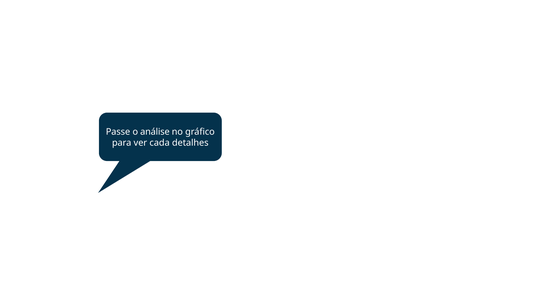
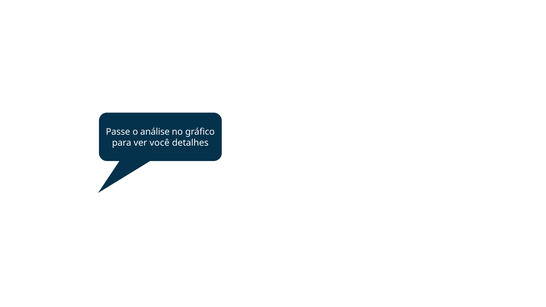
cada: cada -> você (160, 143)
